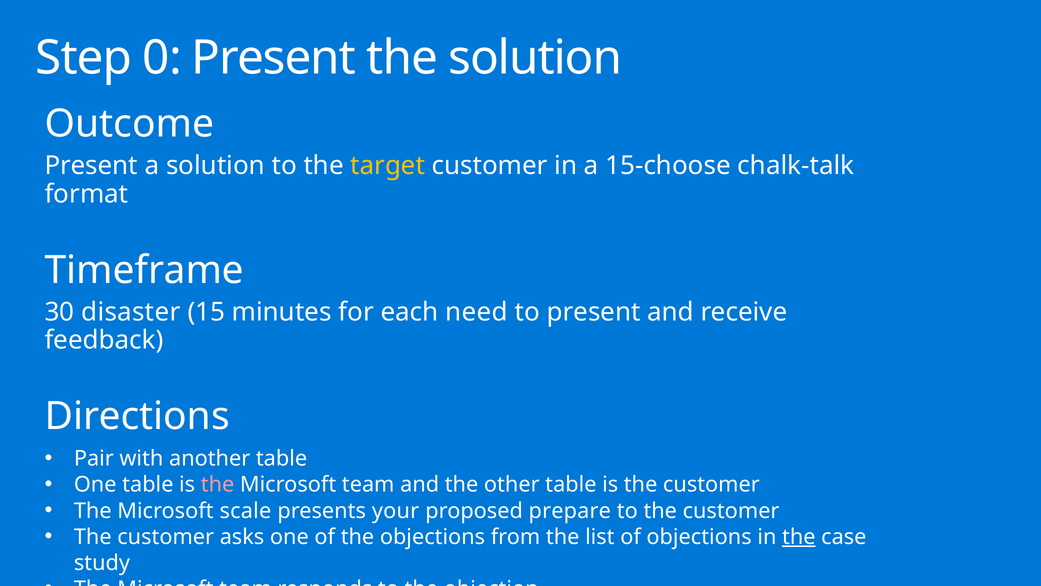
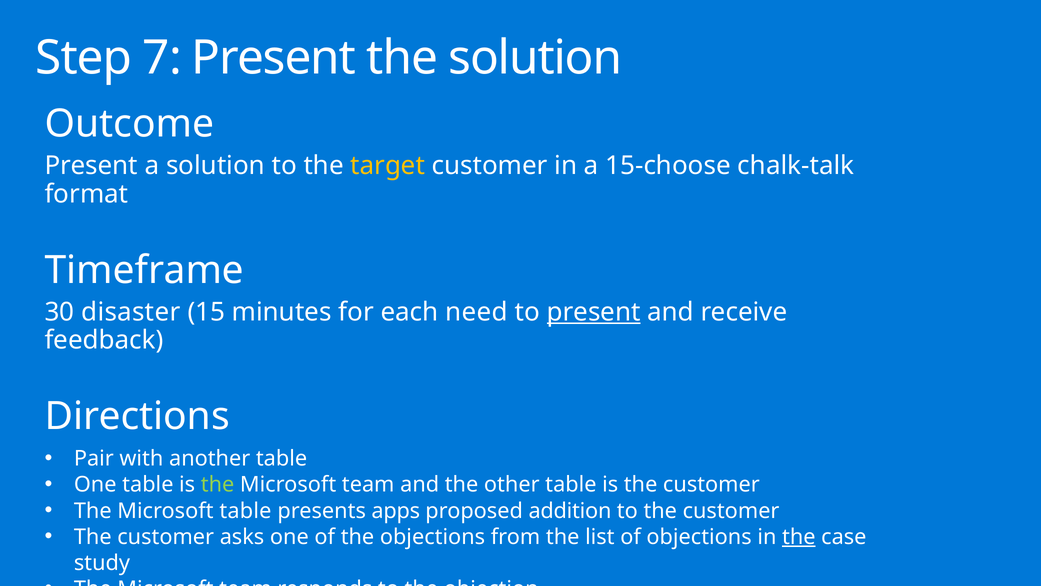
0: 0 -> 7 (162, 58)
present underline: none -> present (594, 312)
the colour: pink -> light green (218, 484)
Microsoft scale: scale -> table (245, 510)
your: your -> apps (396, 510)
prepare: prepare -> addition (570, 510)
